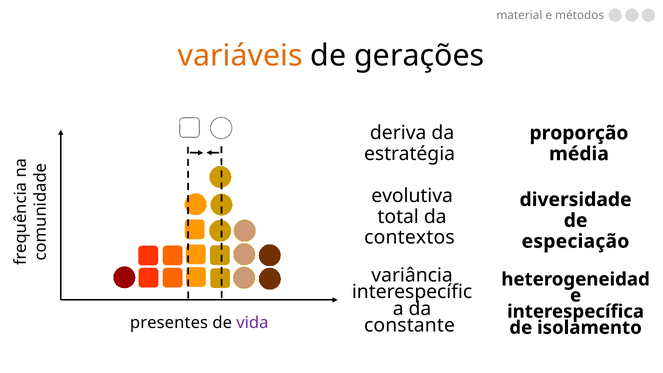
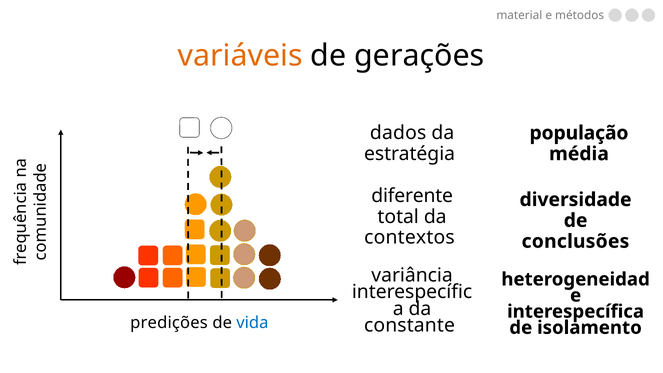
deriva: deriva -> dados (398, 133)
proporção: proporção -> população (579, 133)
evolutiva: evolutiva -> diferente (412, 196)
especiação: especiação -> conclusões (575, 241)
presentes: presentes -> predições (169, 323)
vida colour: purple -> blue (252, 323)
